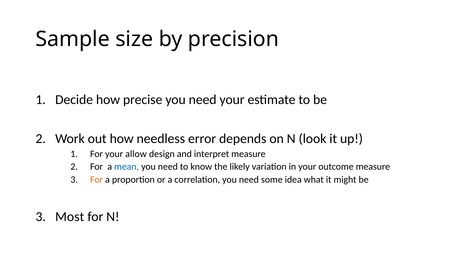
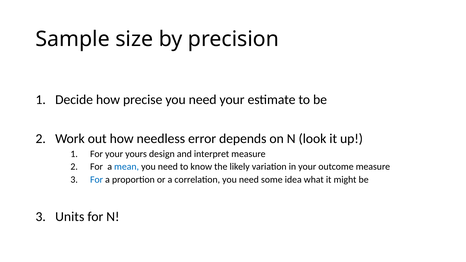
allow: allow -> yours (136, 154)
For colour: orange -> blue (97, 180)
Most: Most -> Units (70, 217)
